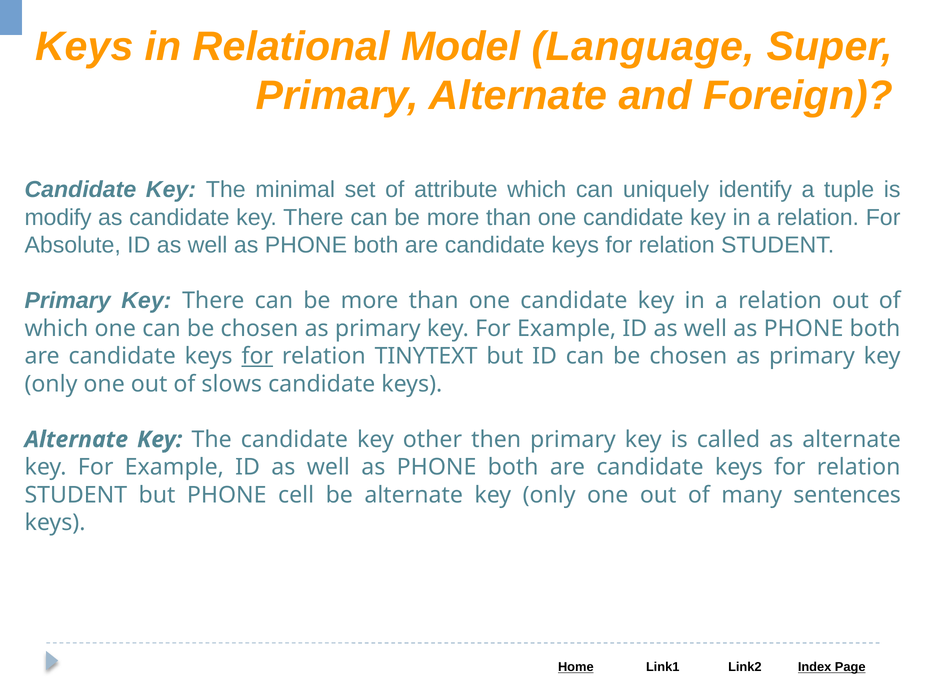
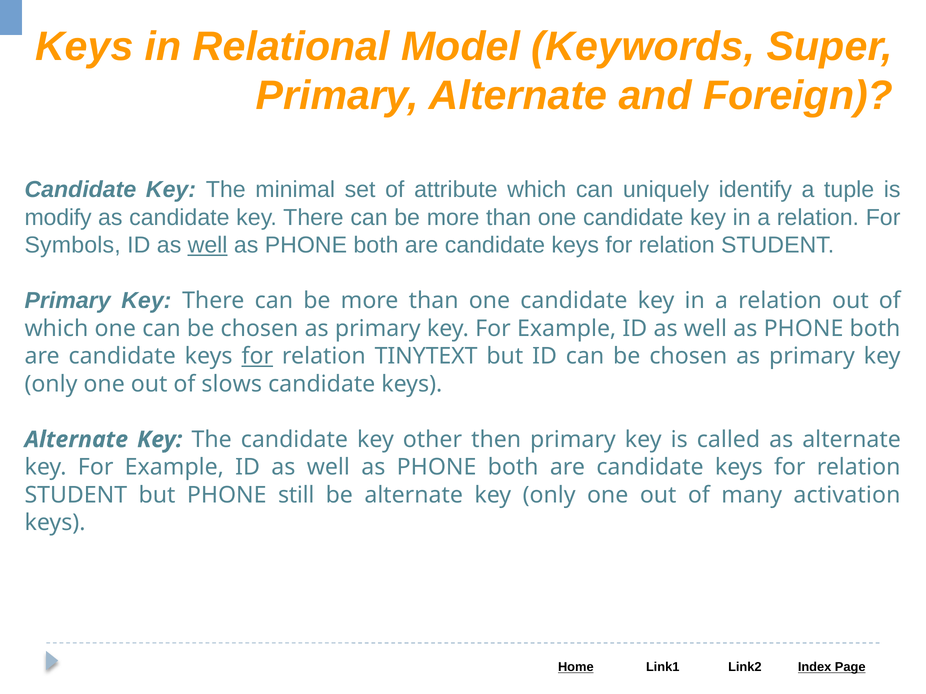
Language: Language -> Keywords (643, 46)
Absolute: Absolute -> Symbols (73, 245)
well underline: none -> present (208, 245)
cell: cell -> still (296, 495)
sentences: sentences -> activation (847, 495)
